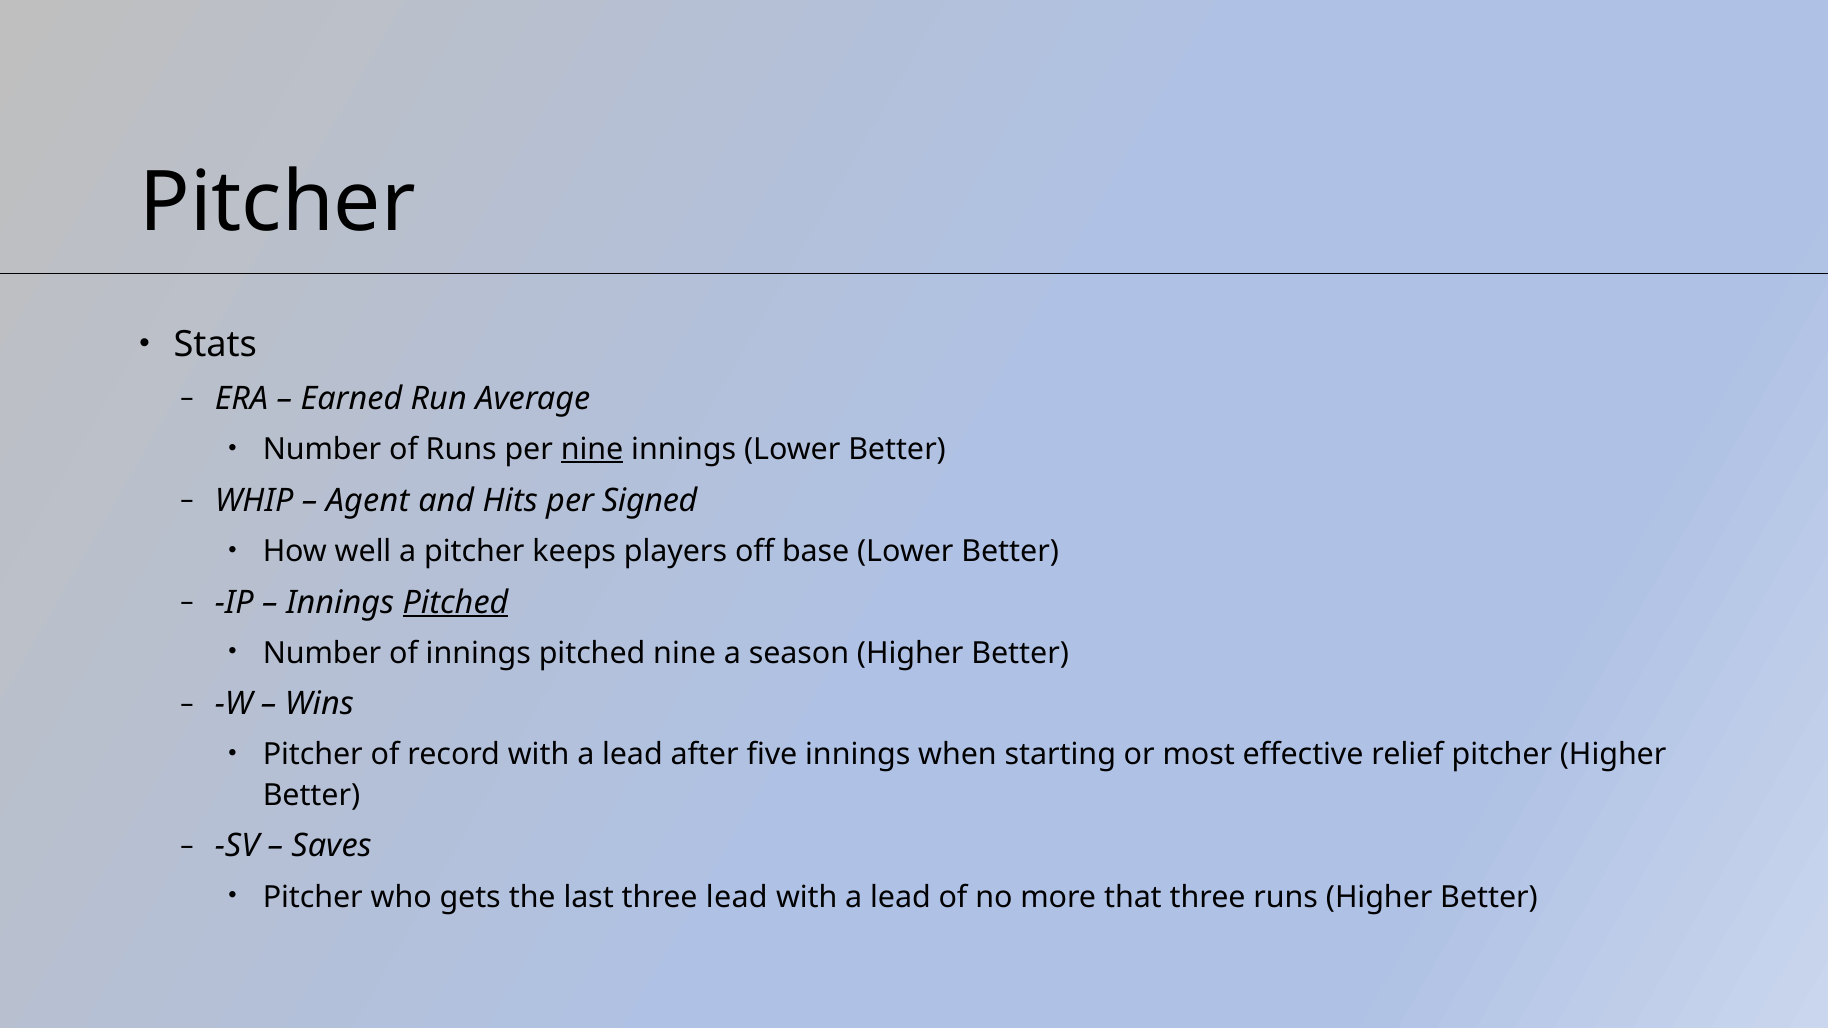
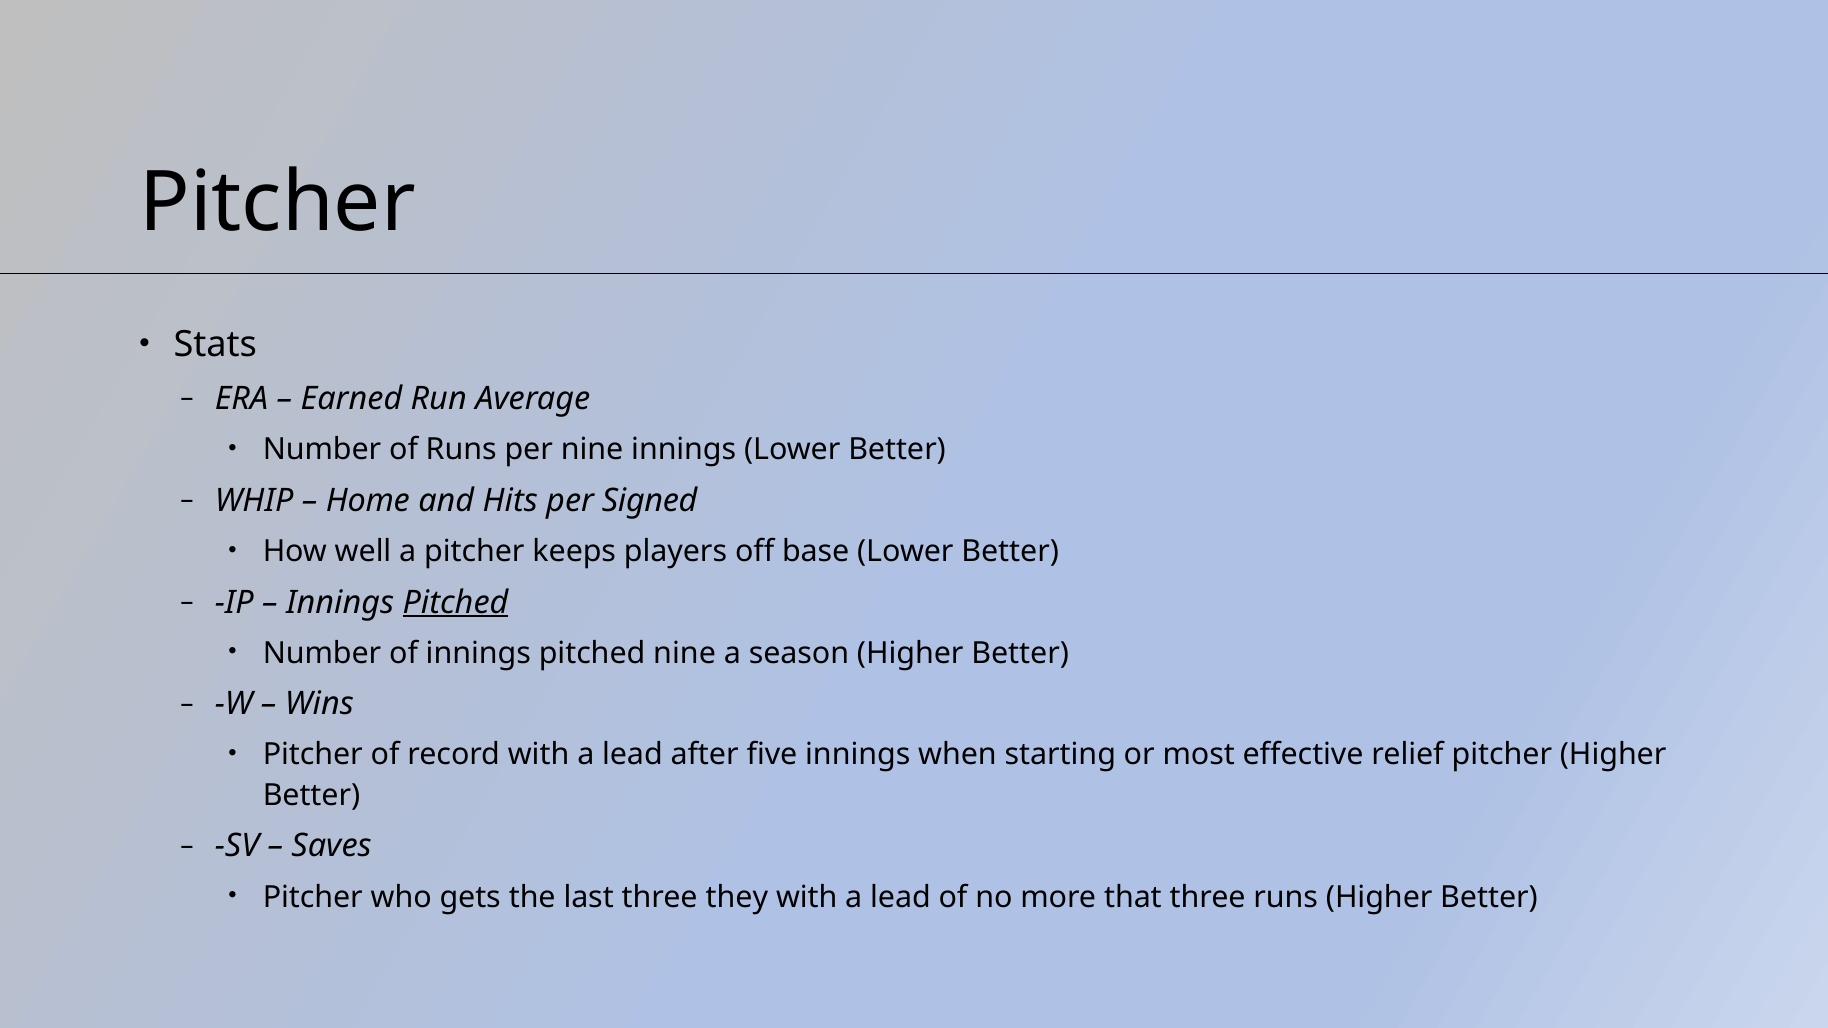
nine underline: present -> none (592, 449)
Agent: Agent -> Home (368, 501)
three lead: lead -> they (737, 897)
